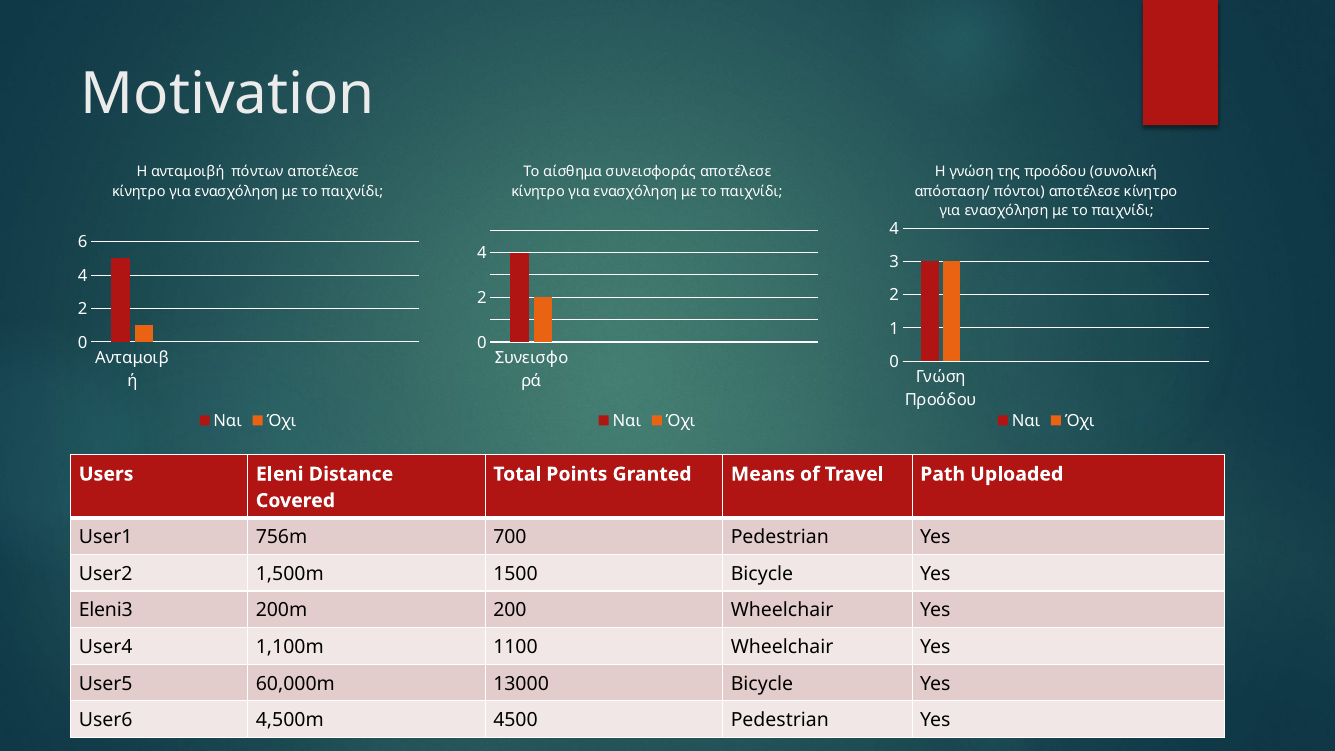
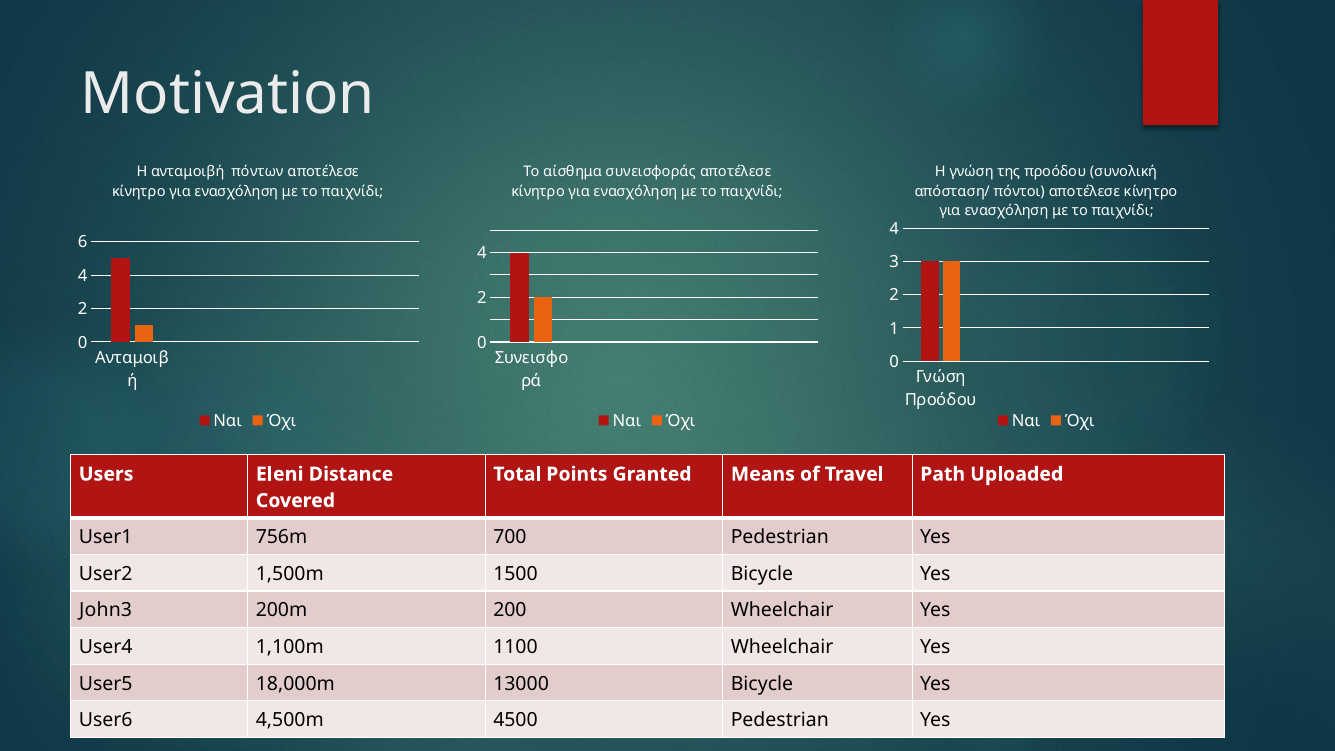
Eleni3: Eleni3 -> John3 (106, 610)
60,000m: 60,000m -> 18,000m (295, 684)
